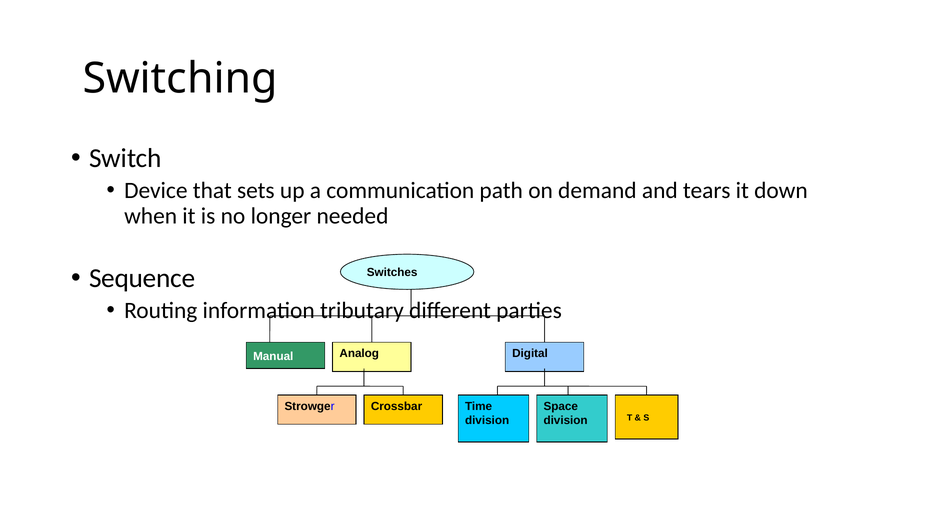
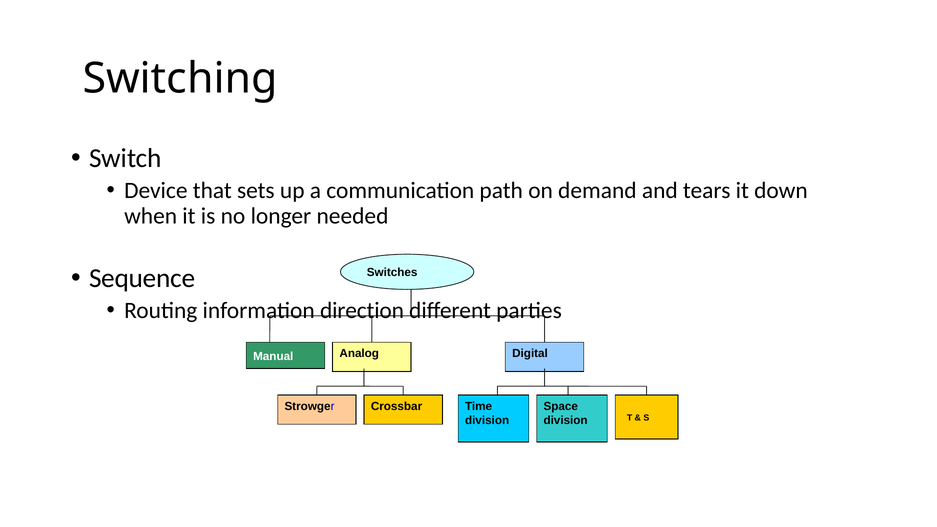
tributary: tributary -> direction (362, 311)
